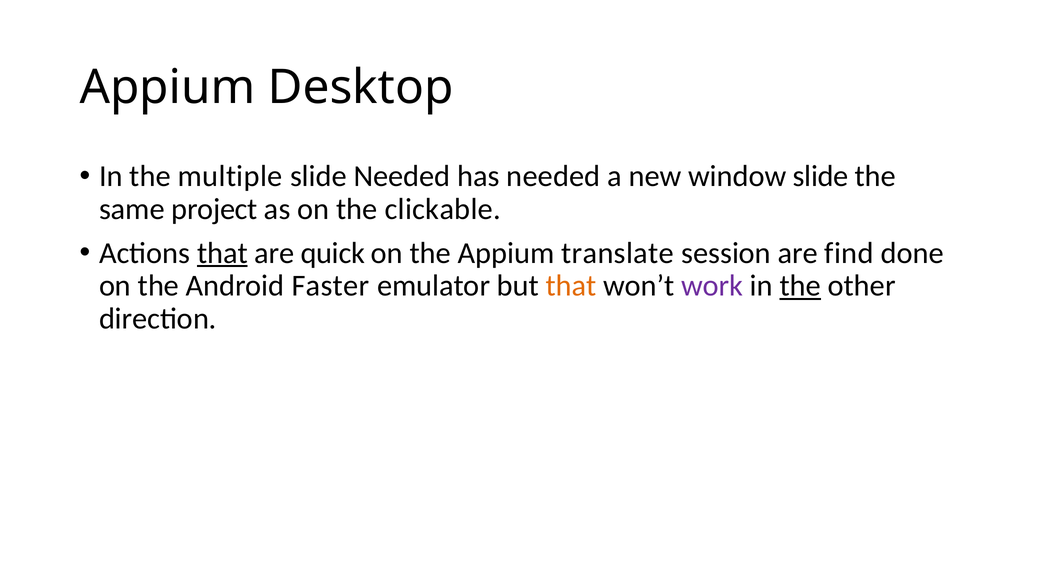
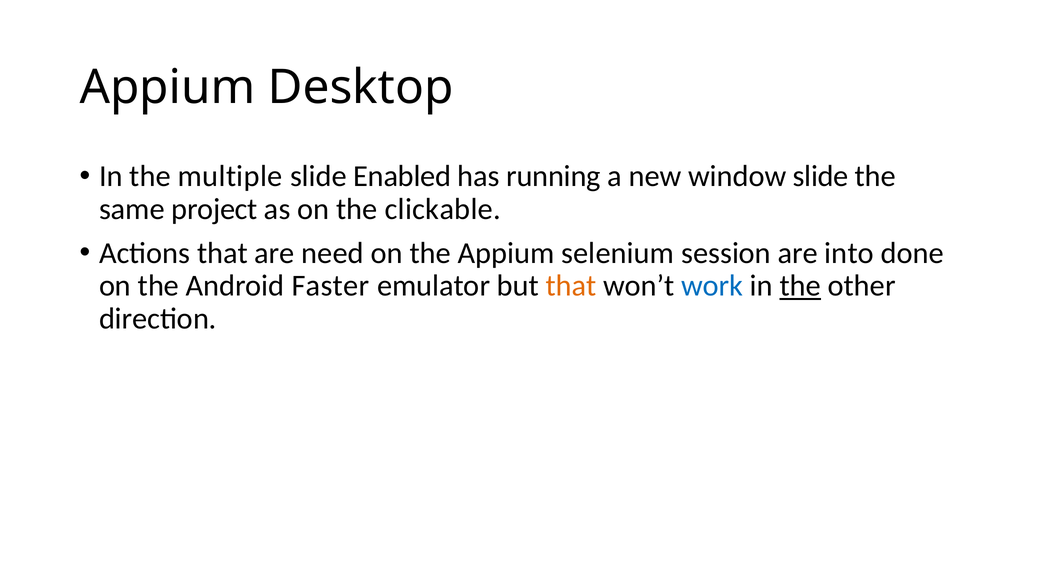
slide Needed: Needed -> Enabled (402, 176)
has needed: needed -> running (554, 176)
that underline: present -> none (222, 253)
quick: quick -> need (332, 253)
translate: translate -> selenium (618, 253)
find: find -> into (849, 253)
work colour: purple -> blue (712, 286)
